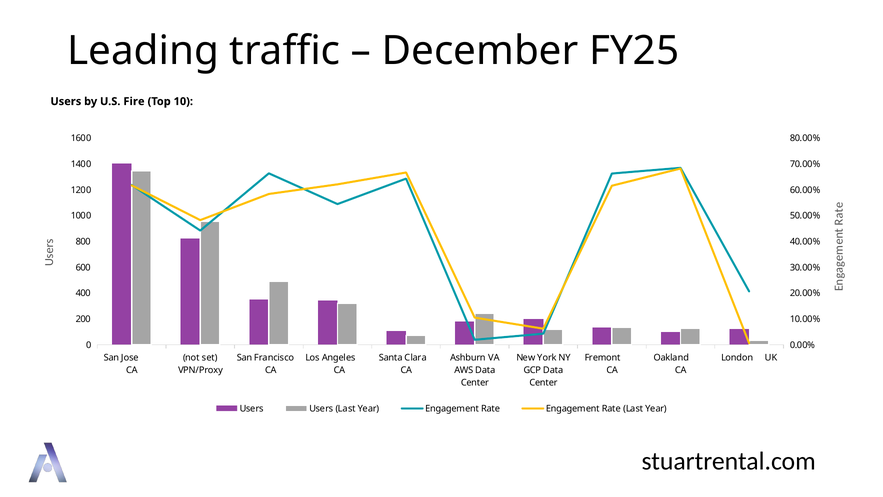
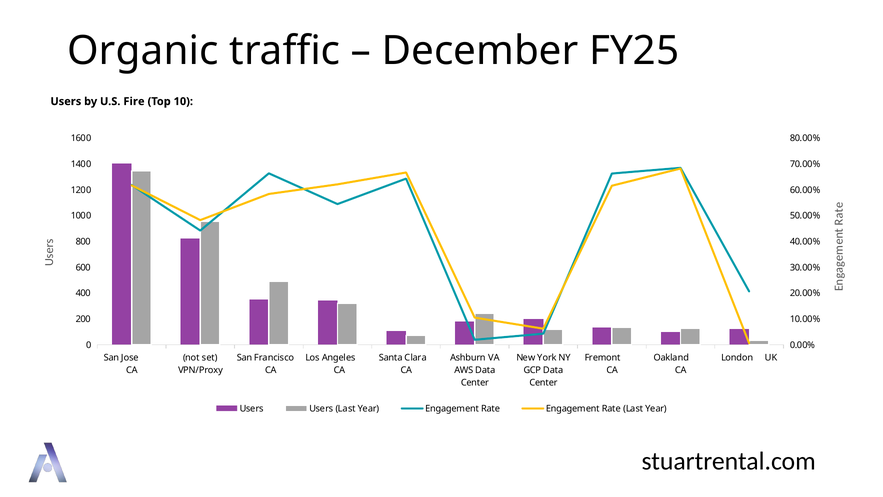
Leading: Leading -> Organic (143, 51)
